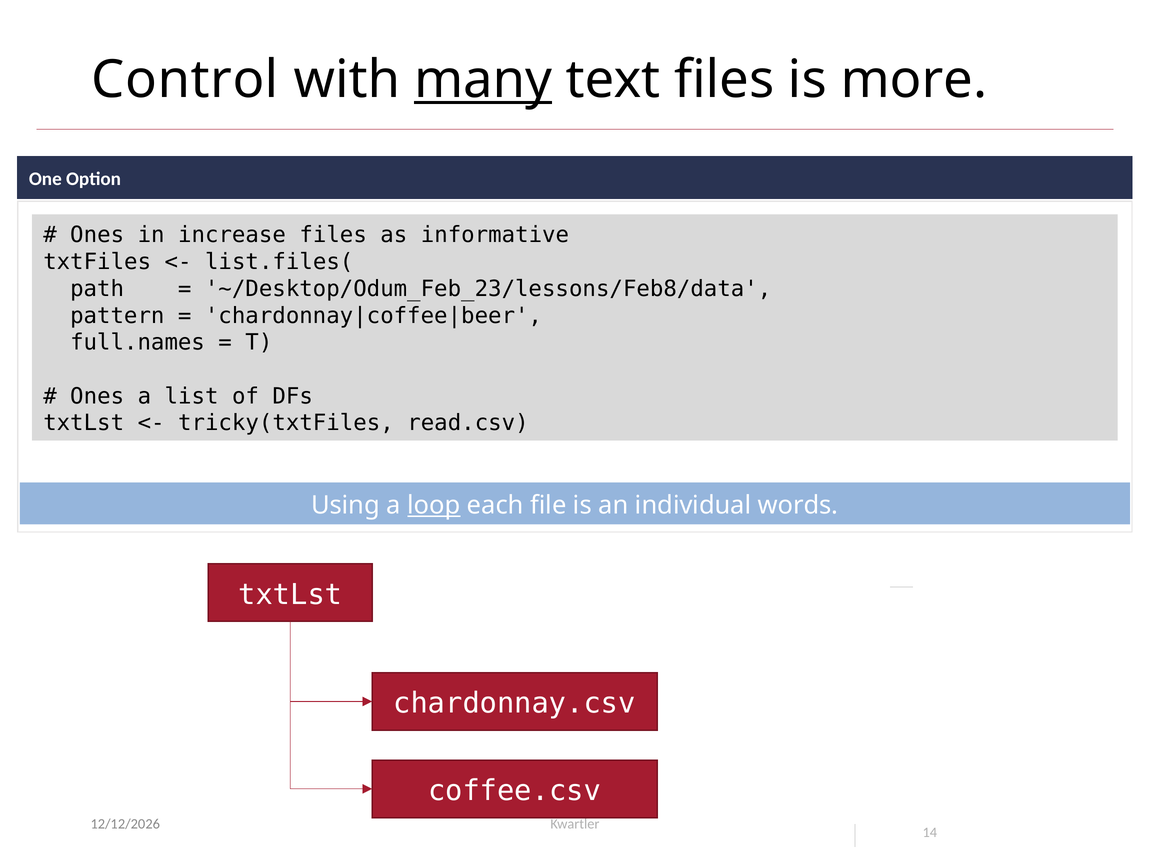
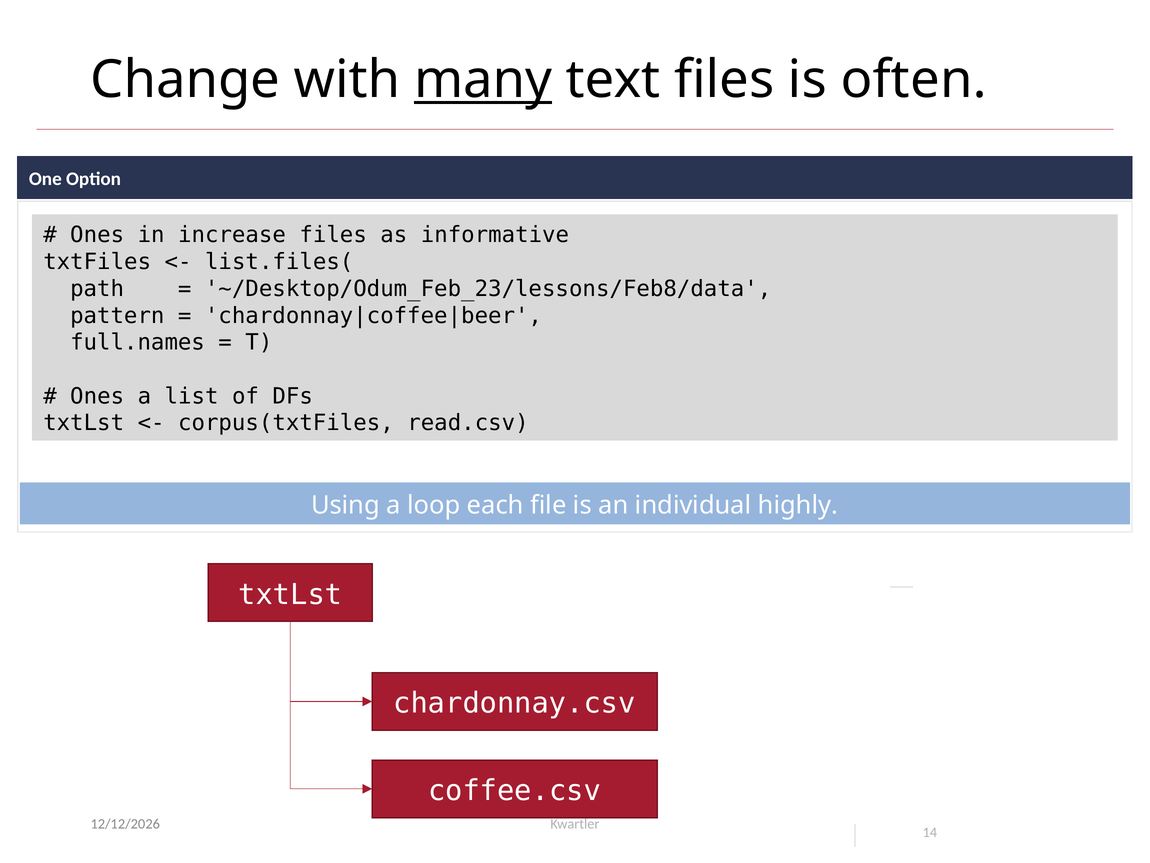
Control: Control -> Change (185, 80)
more: more -> often (914, 80)
tricky(txtFiles: tricky(txtFiles -> corpus(txtFiles (286, 423)
loop underline: present -> none (434, 505)
words: words -> highly (798, 505)
